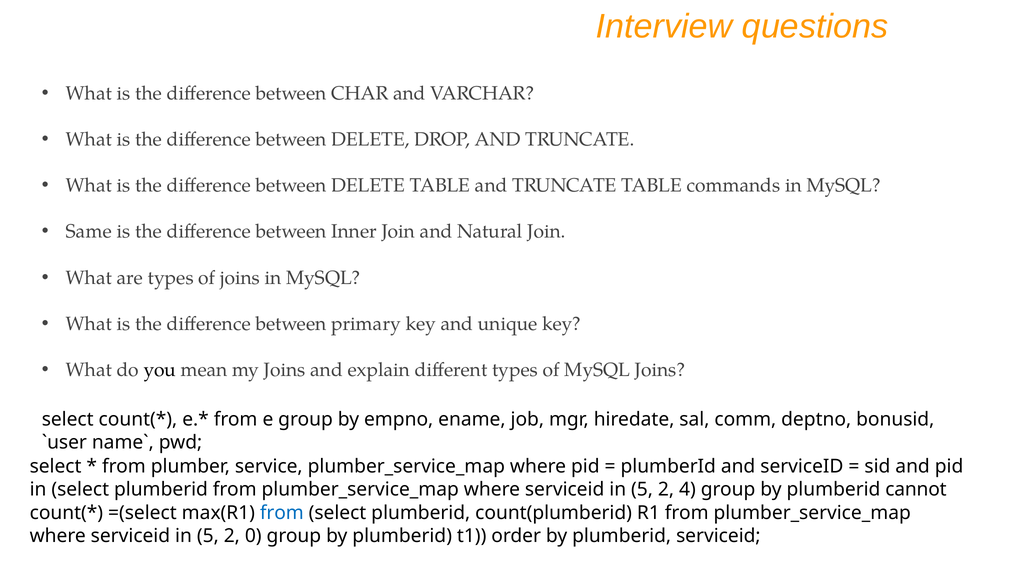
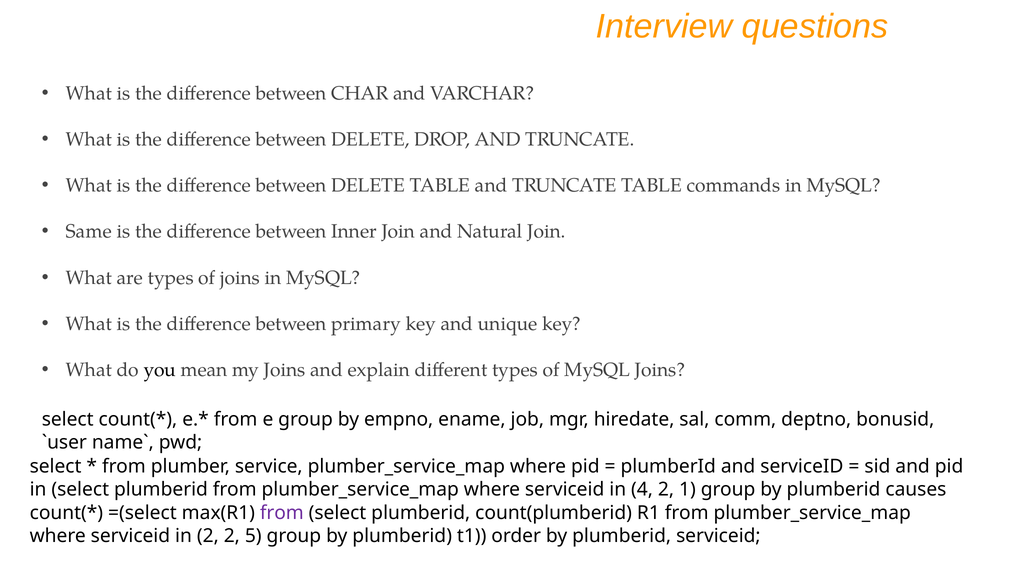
5: 5 -> 4 (642, 490)
4: 4 -> 1 (687, 490)
cannot: cannot -> causes (916, 490)
from colour: blue -> purple (282, 513)
5: 5 -> 2 (208, 536)
0: 0 -> 5 (253, 536)
